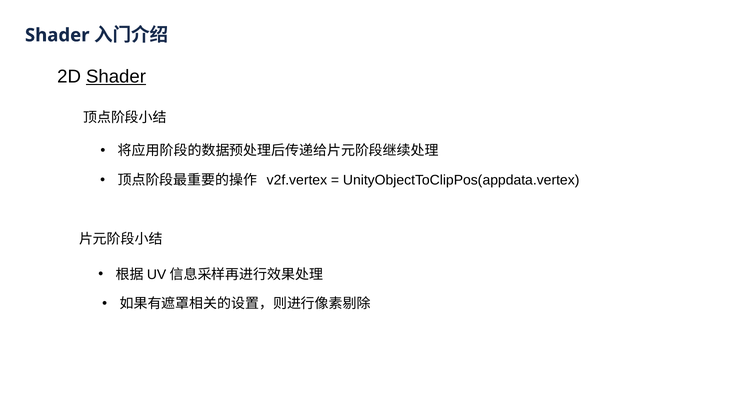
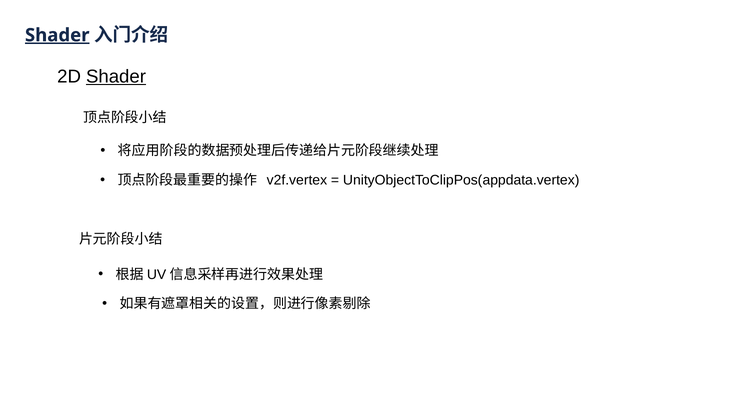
Shader underline: none -> present (57, 35)
